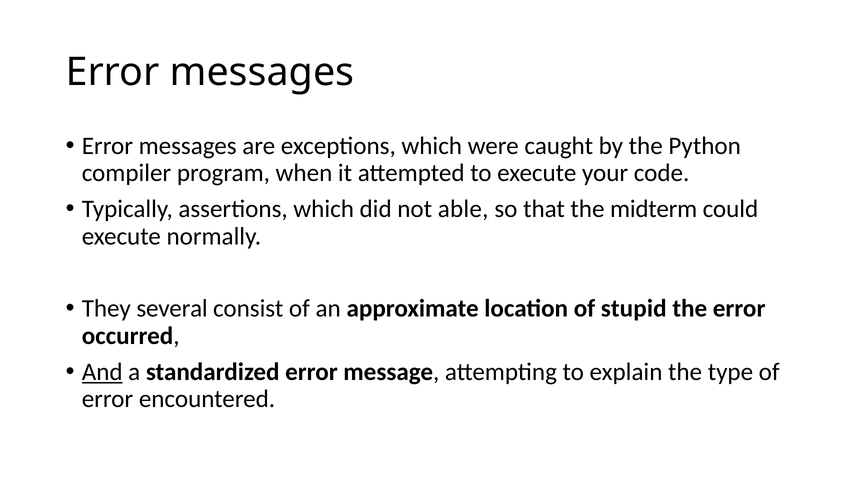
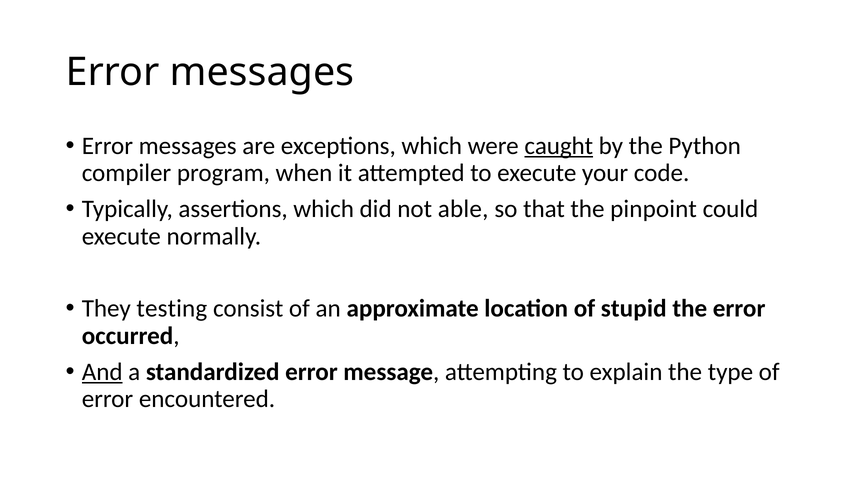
caught underline: none -> present (559, 146)
midterm: midterm -> pinpoint (654, 209)
several: several -> testing (172, 308)
